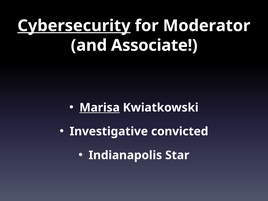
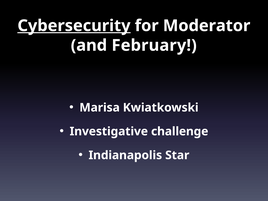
Associate: Associate -> February (154, 45)
Marisa underline: present -> none (100, 108)
convicted: convicted -> challenge (180, 131)
